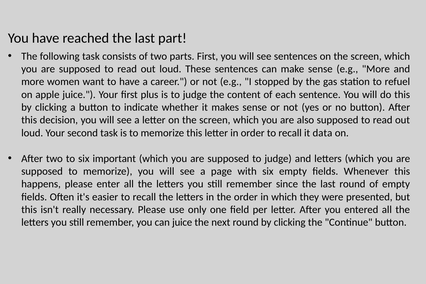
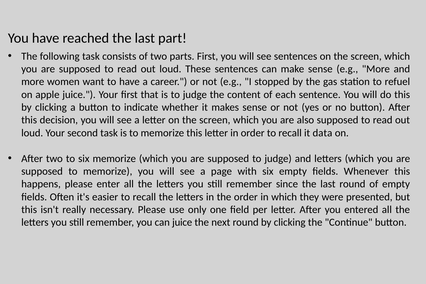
plus: plus -> that (150, 95)
six important: important -> memorize (114, 158)
